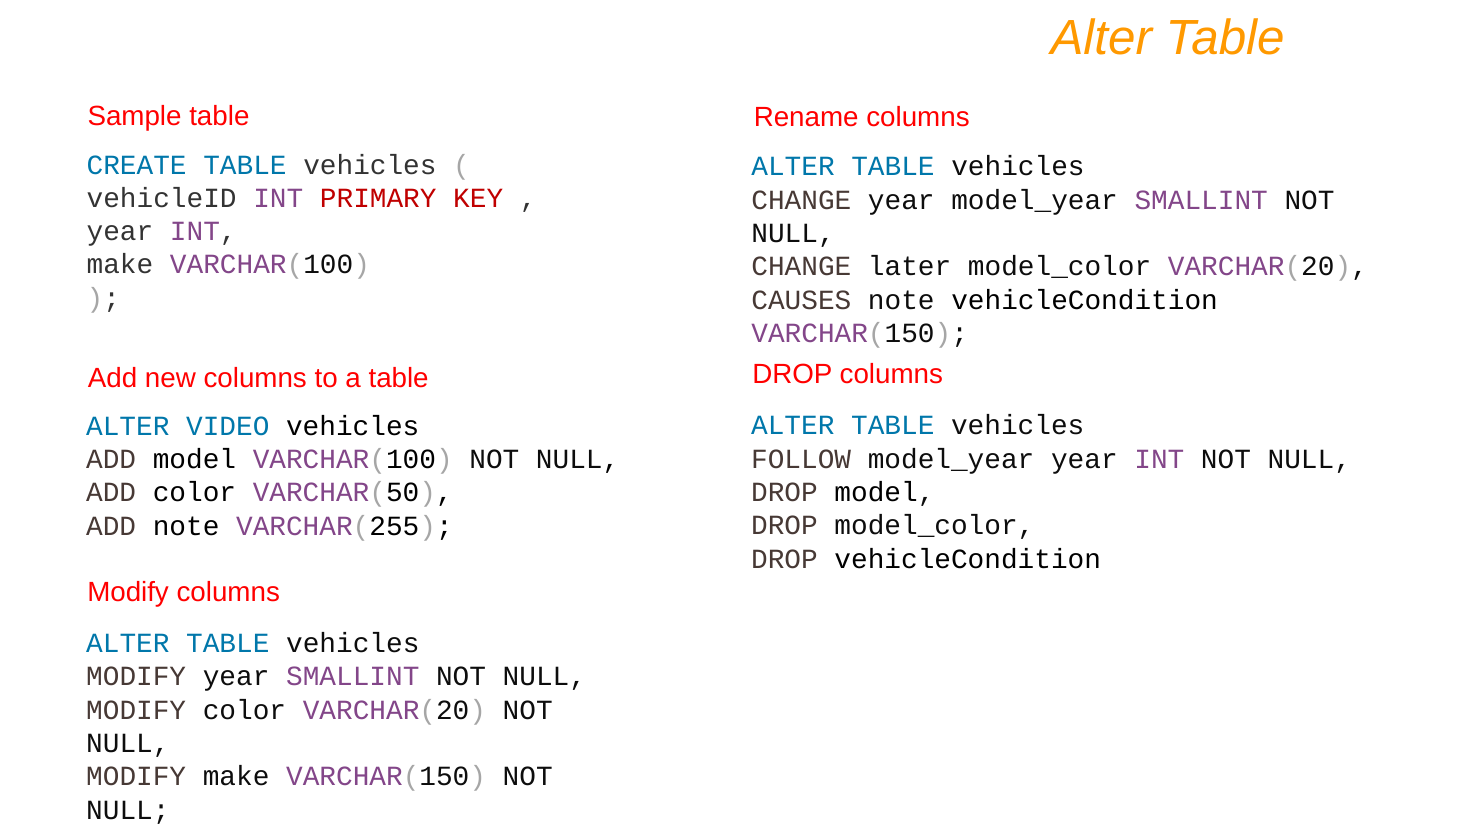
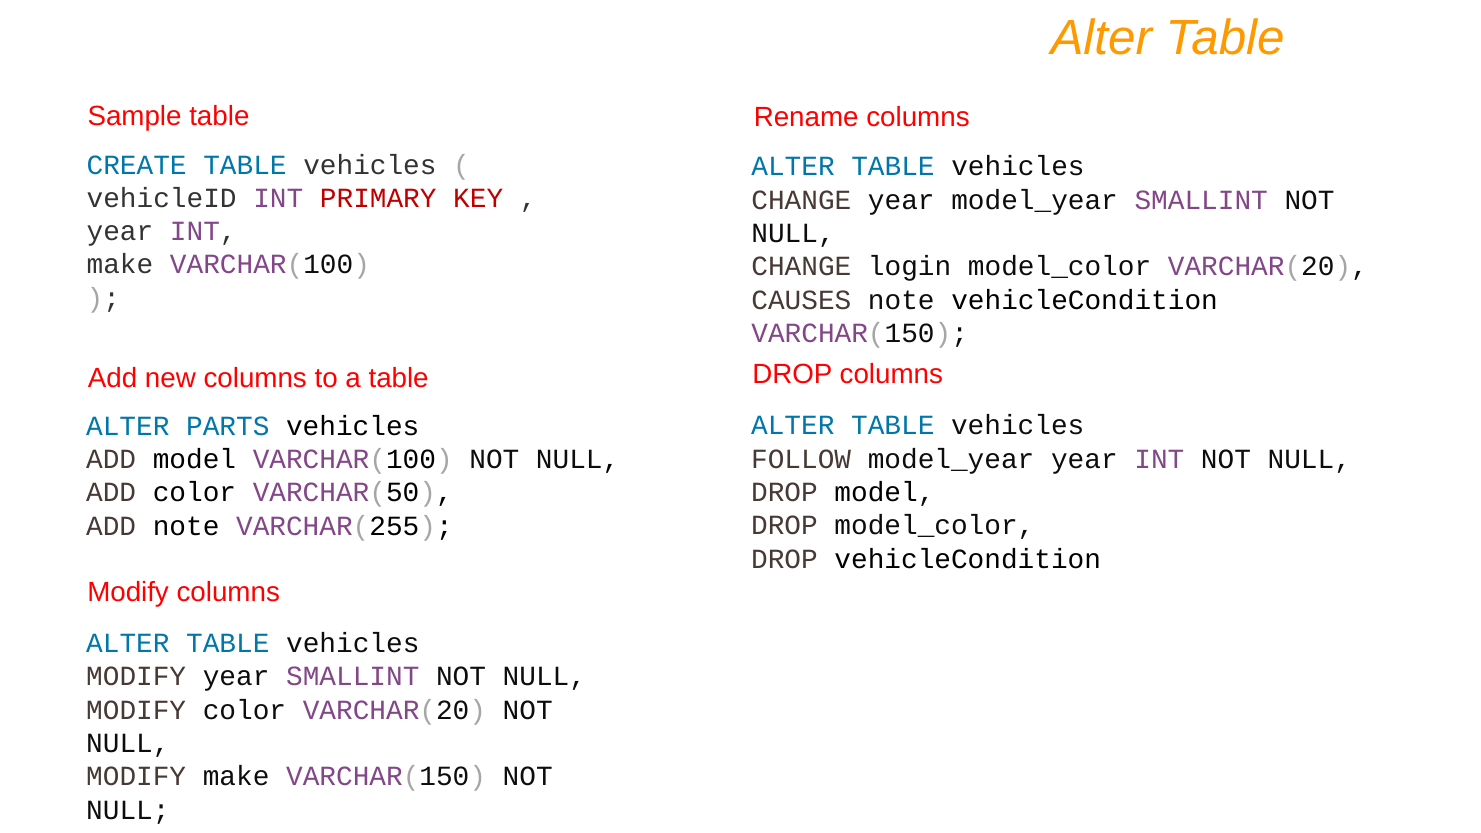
later: later -> login (910, 267)
VIDEO: VIDEO -> PARTS (228, 426)
